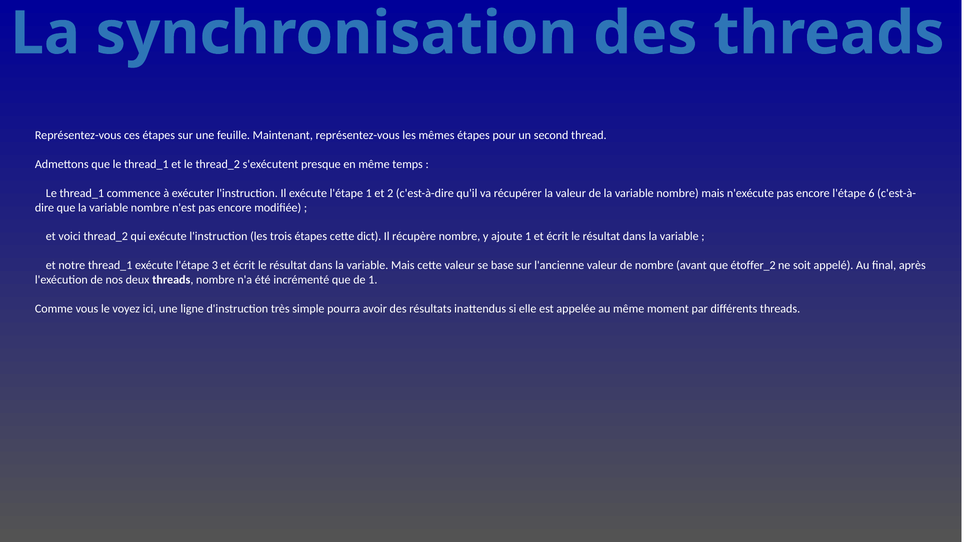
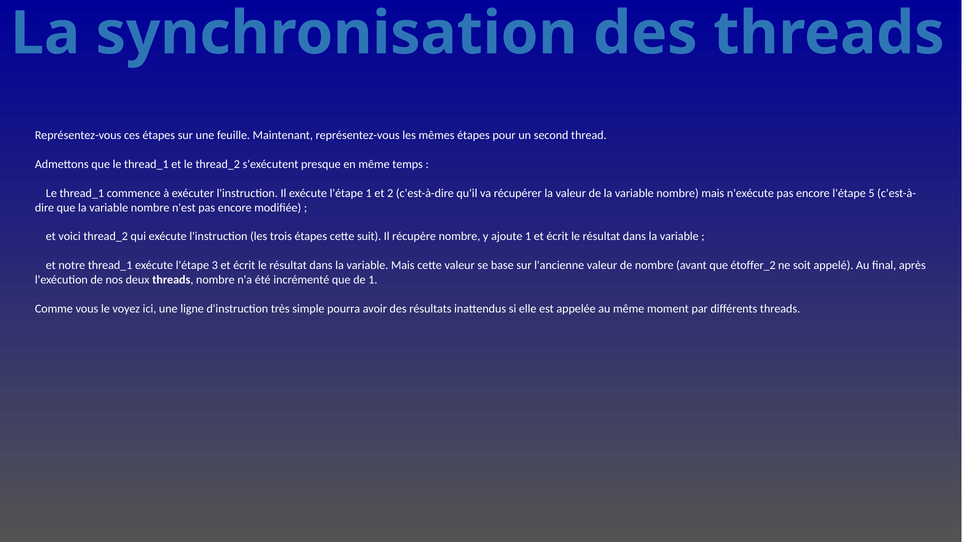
6: 6 -> 5 (871, 193)
dict: dict -> suit (369, 237)
